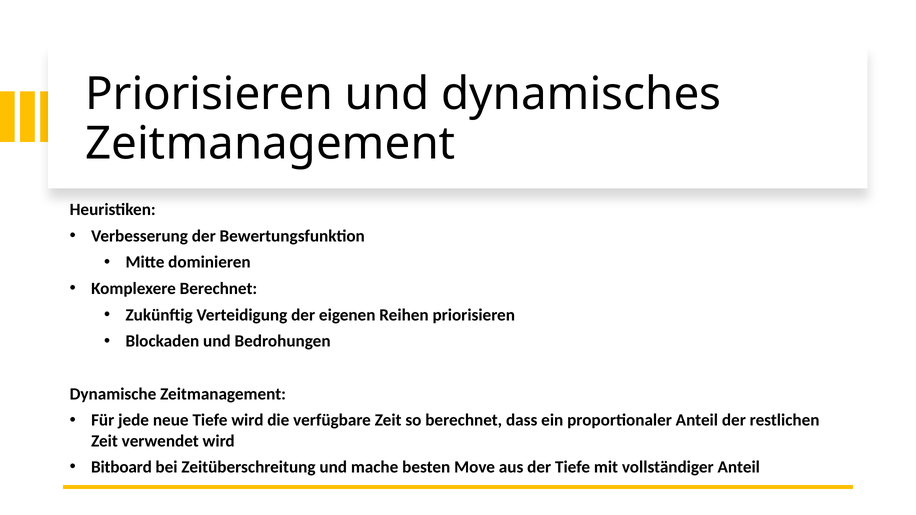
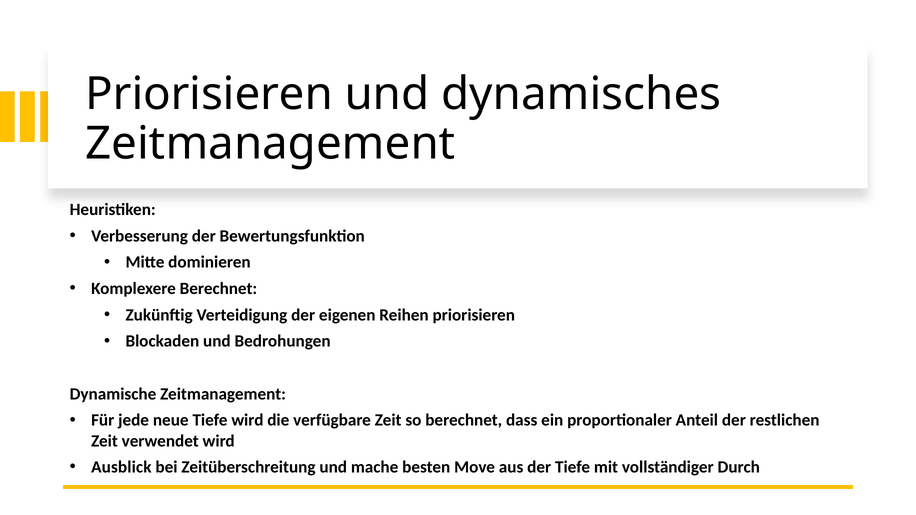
Bitboard: Bitboard -> Ausblick (121, 467)
vollständiger Anteil: Anteil -> Durch (739, 467)
